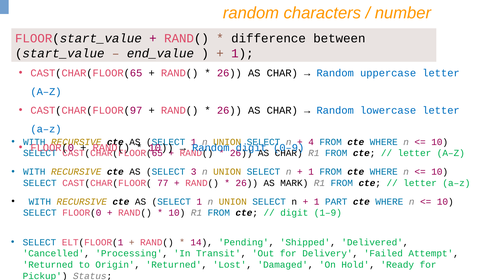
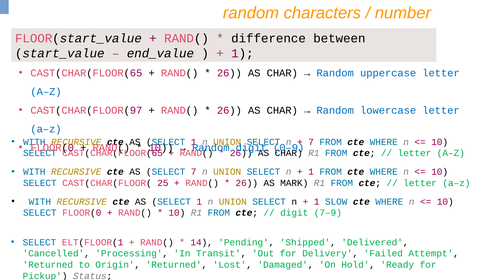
4: 4 -> 7 (311, 142)
SELECT 3: 3 -> 7 (194, 172)
77: 77 -> 25 (163, 183)
PART: PART -> SLOW (336, 201)
1–9: 1–9 -> 7–9 (328, 213)
